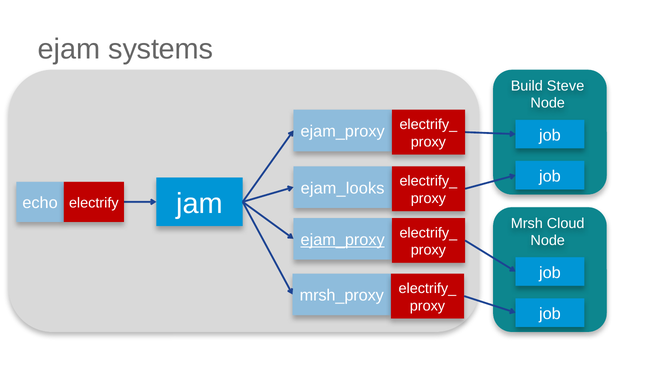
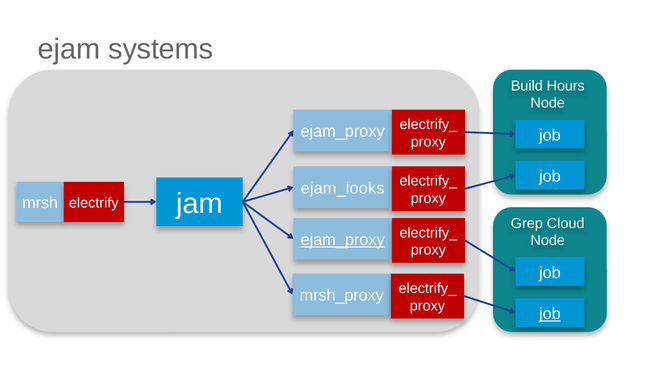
Steve: Steve -> Hours (566, 86)
echo: echo -> mrsh (40, 203)
Mrsh: Mrsh -> Grep (527, 223)
job underline: none -> present (550, 314)
